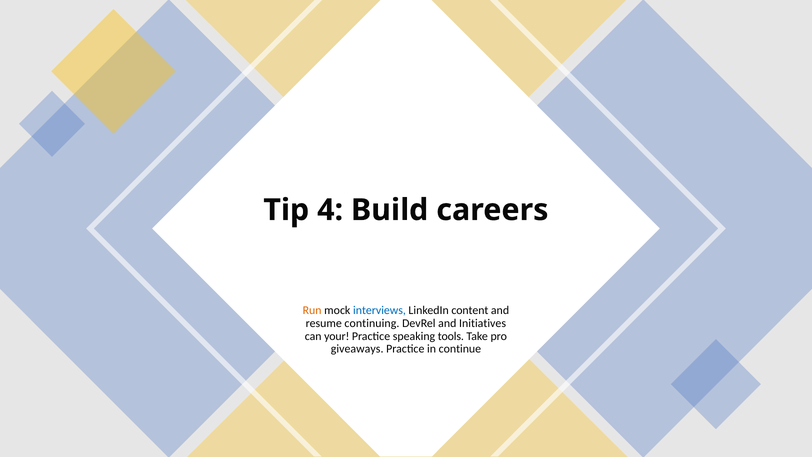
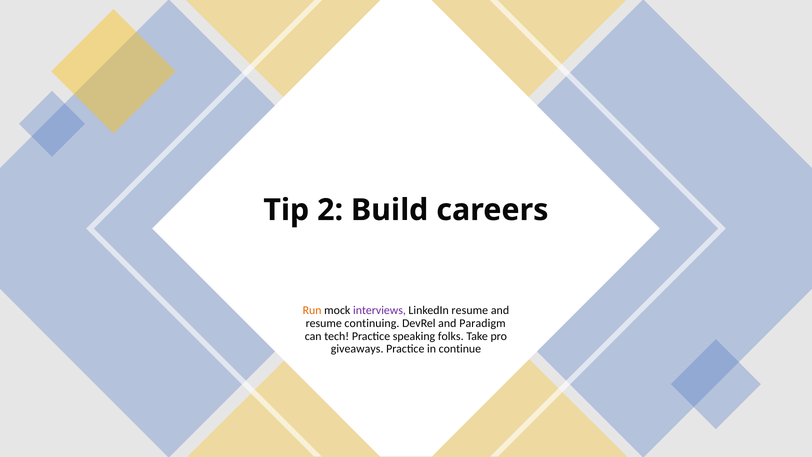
4: 4 -> 2 (330, 210)
interviews colour: blue -> purple (379, 310)
LinkedIn content: content -> resume (470, 310)
Initiatives: Initiatives -> Paradigm (482, 323)
your: your -> tech (337, 336)
tools: tools -> folks (451, 336)
